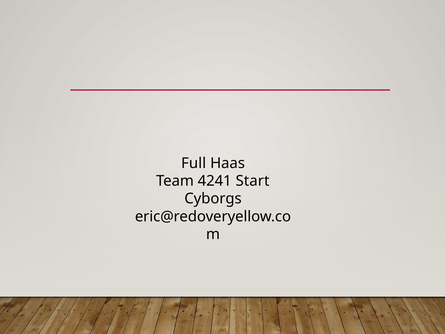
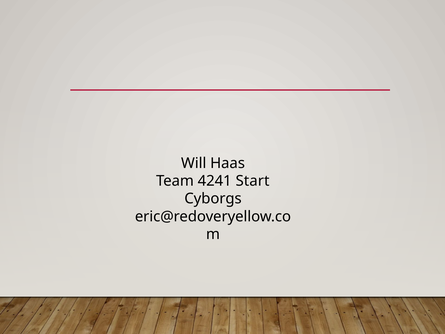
Full: Full -> Will (194, 163)
